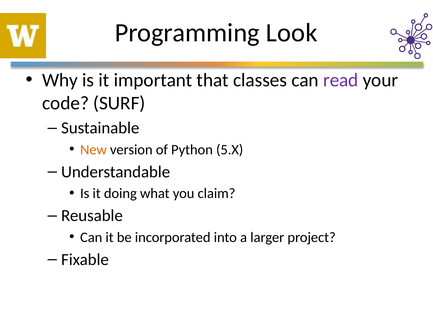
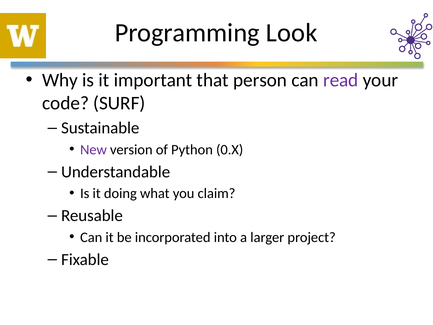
classes: classes -> person (260, 80)
New colour: orange -> purple (93, 149)
5.X: 5.X -> 0.X (230, 149)
